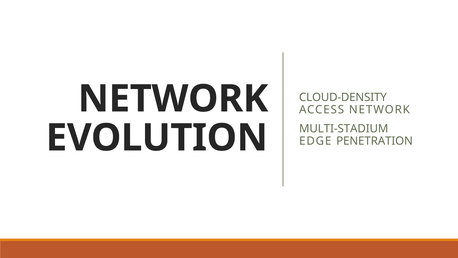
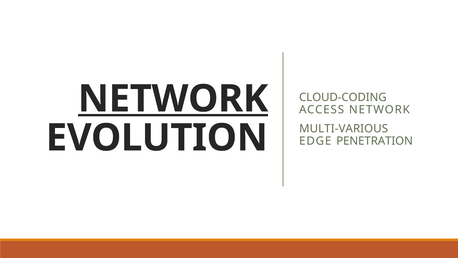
NETWORK underline: none -> present (173, 99)
CLOUD-DENSITY: CLOUD-DENSITY -> CLOUD-CODING (343, 97)
MULTI-STADIUM: MULTI-STADIUM -> MULTI-VARIOUS (344, 129)
